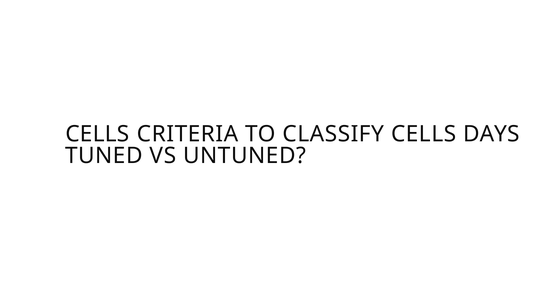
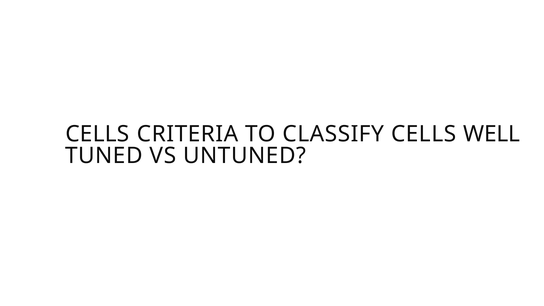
DAYS: DAYS -> WELL (492, 134)
